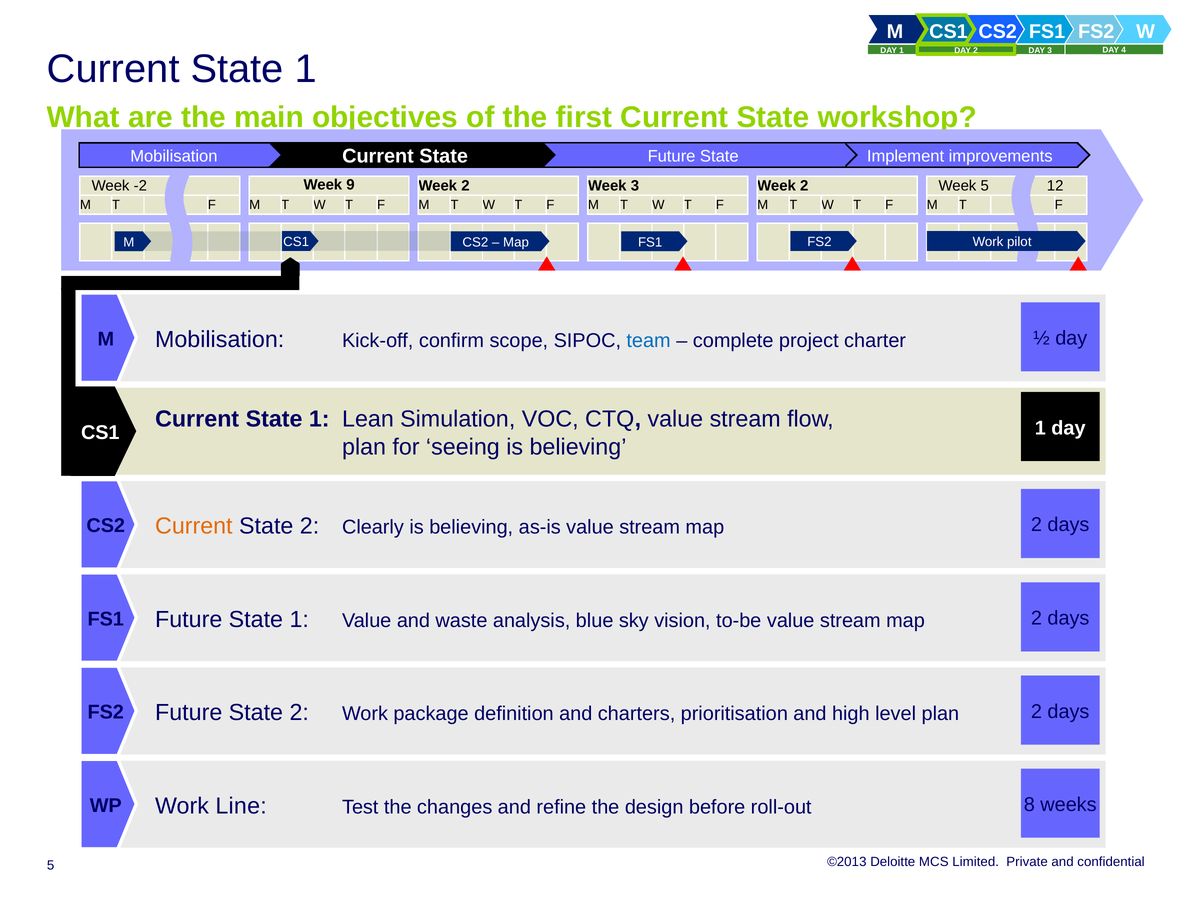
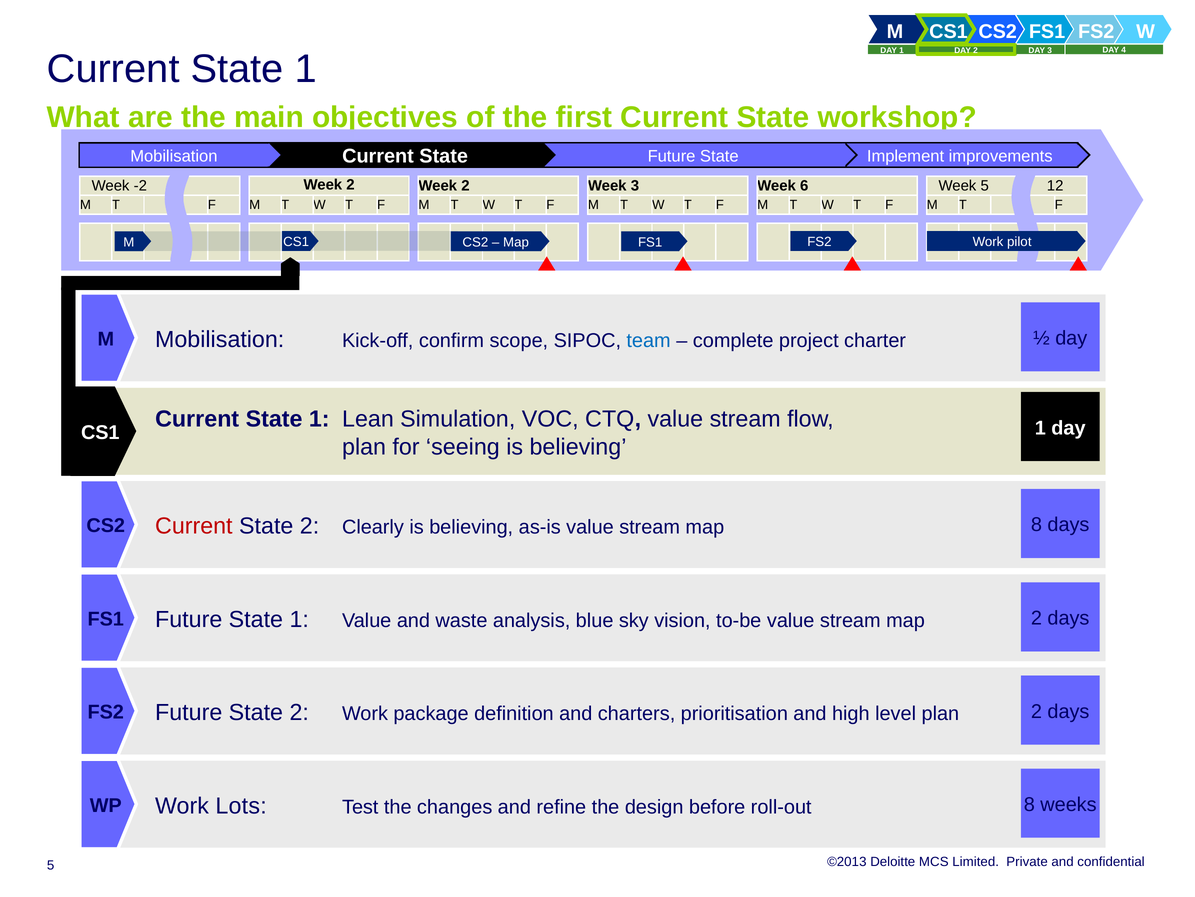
9: 9 -> 2 (351, 185)
2: 2 -> 6 (804, 186)
Current colour: orange -> red (194, 526)
CS2 2: 2 -> 8 (1037, 524)
Line: Line -> Lots (241, 805)
